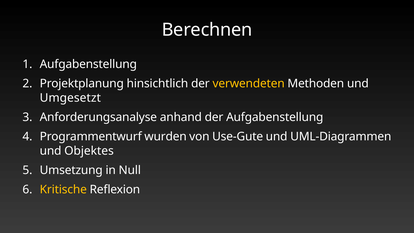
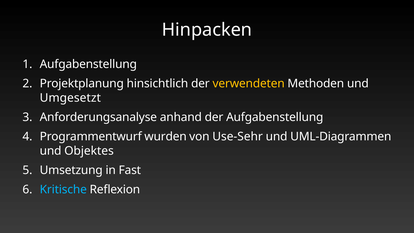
Berechnen: Berechnen -> Hinpacken (207, 30)
Use-Gute: Use-Gute -> Use-Sehr (238, 137)
Null: Null -> Fast (130, 170)
Kritische colour: yellow -> light blue (63, 190)
